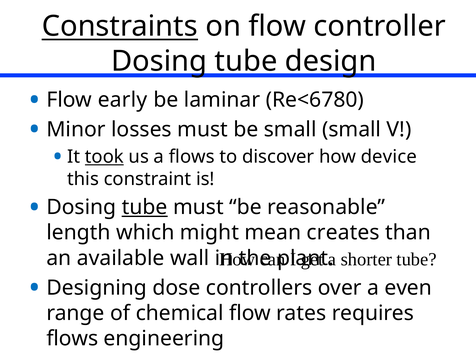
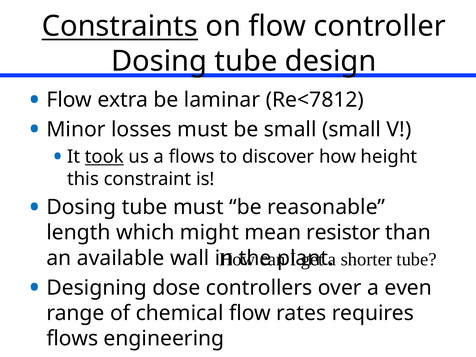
early: early -> extra (123, 100)
Re<6780: Re<6780 -> Re<7812 (315, 100)
device: device -> height (389, 157)
tube underline: present -> none (145, 207)
creates: creates -> resistor (343, 233)
